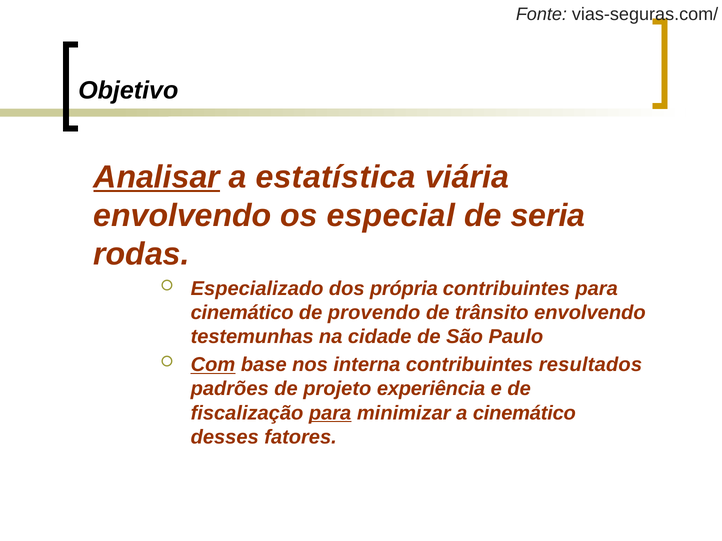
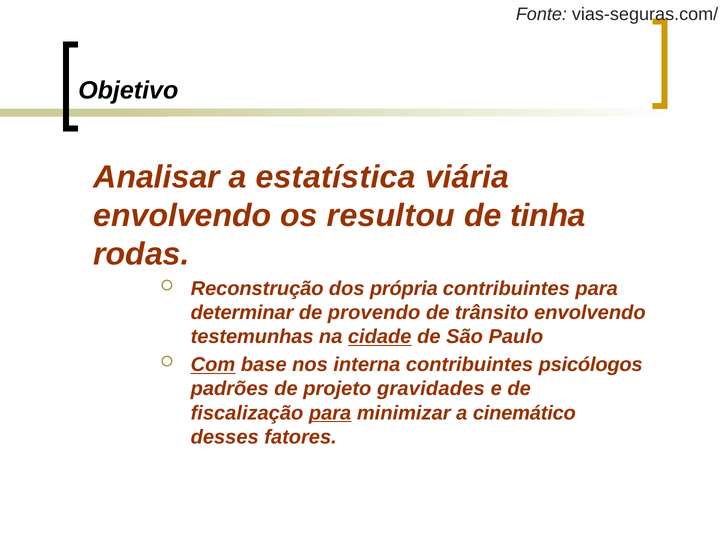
Analisar underline: present -> none (157, 177)
especial: especial -> resultou (391, 216)
seria: seria -> tinha (548, 216)
Especializado: Especializado -> Reconstrução (257, 289)
cinemático: cinemático -> determinar (242, 313)
cidade underline: none -> present (380, 337)
resultados: resultados -> psicólogos (591, 365)
experiência: experiência -> gravidades (431, 389)
